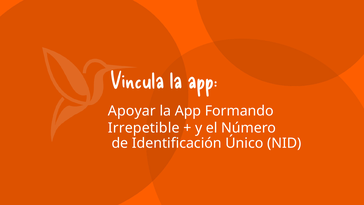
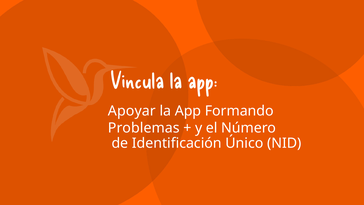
Irrepetible: Irrepetible -> Problemas (144, 128)
